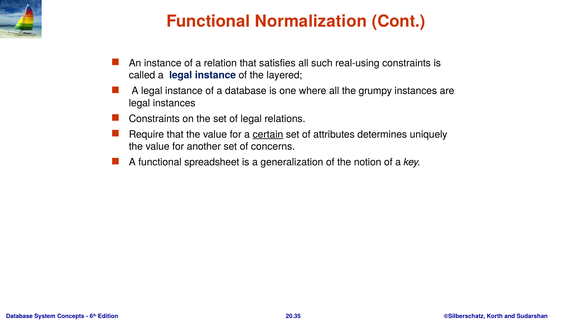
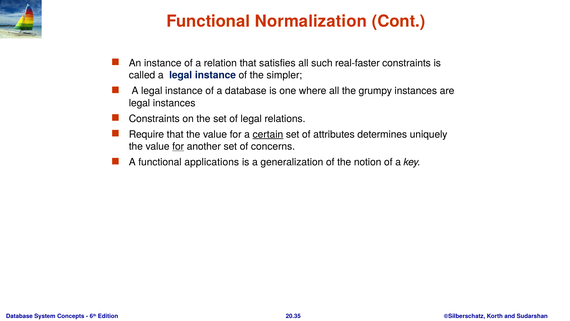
real-using: real-using -> real-faster (357, 63)
layered: layered -> simpler (284, 75)
for underline: none -> present (178, 146)
spreadsheet: spreadsheet -> applications (212, 162)
